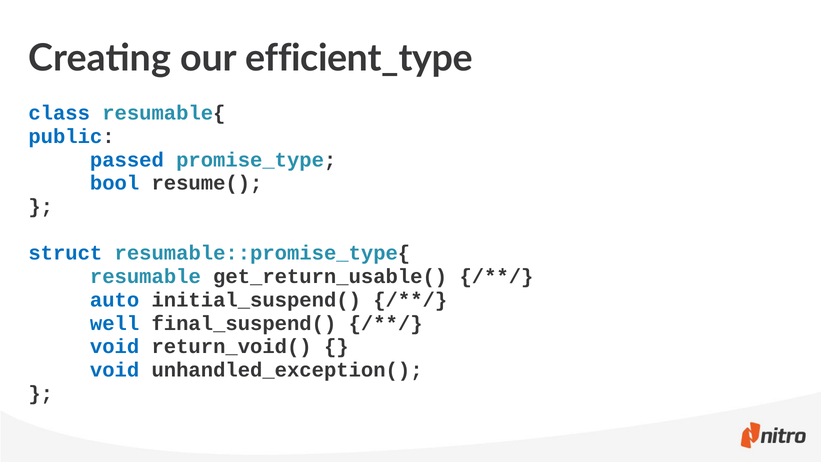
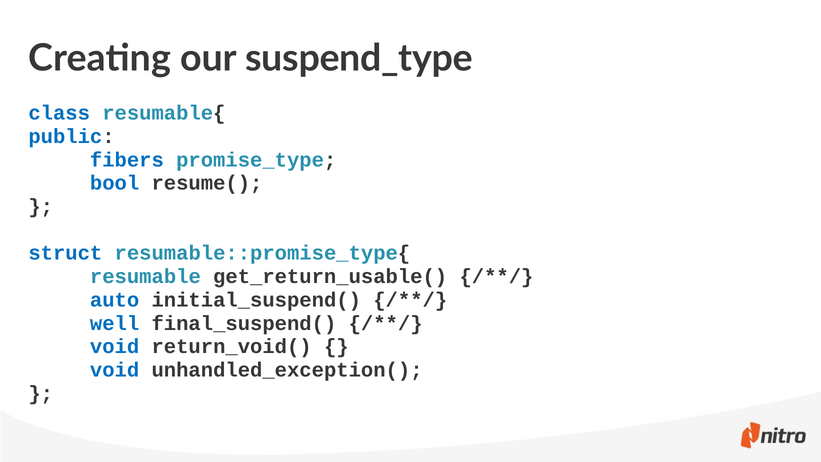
efficient_type: efficient_type -> suspend_type (359, 58)
passed: passed -> fibers (127, 160)
